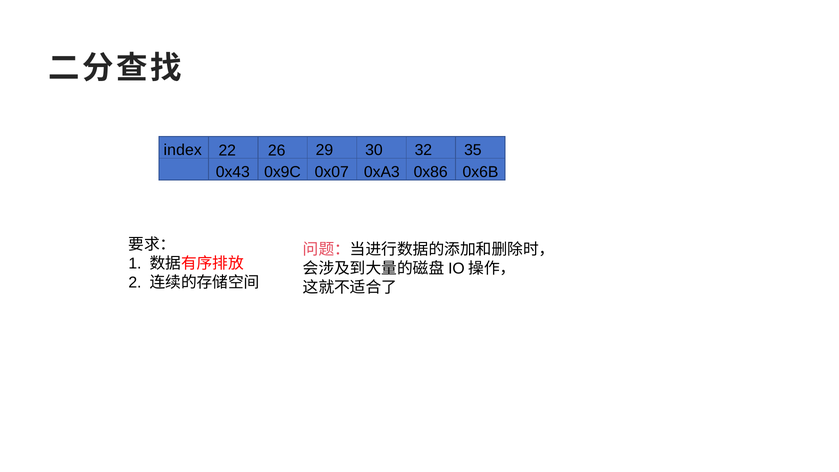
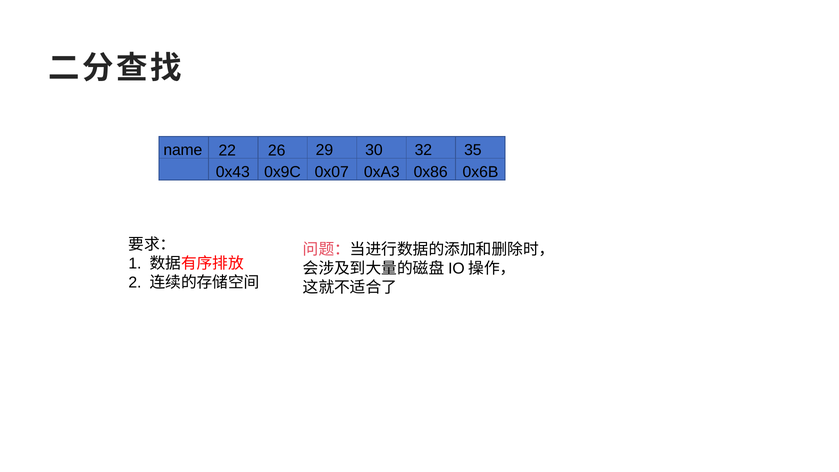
index: index -> name (183, 150)
